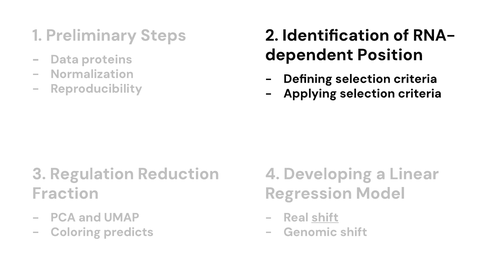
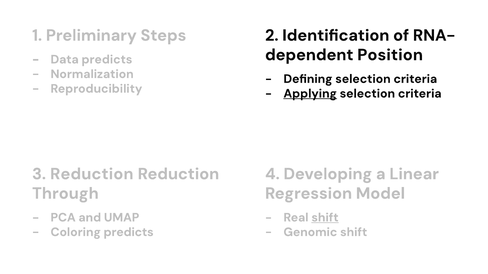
Data proteins: proteins -> predicts (107, 60)
Applying underline: none -> present (310, 94)
3 Regulation: Regulation -> Reduction (92, 174)
Fraction: Fraction -> Through (65, 194)
